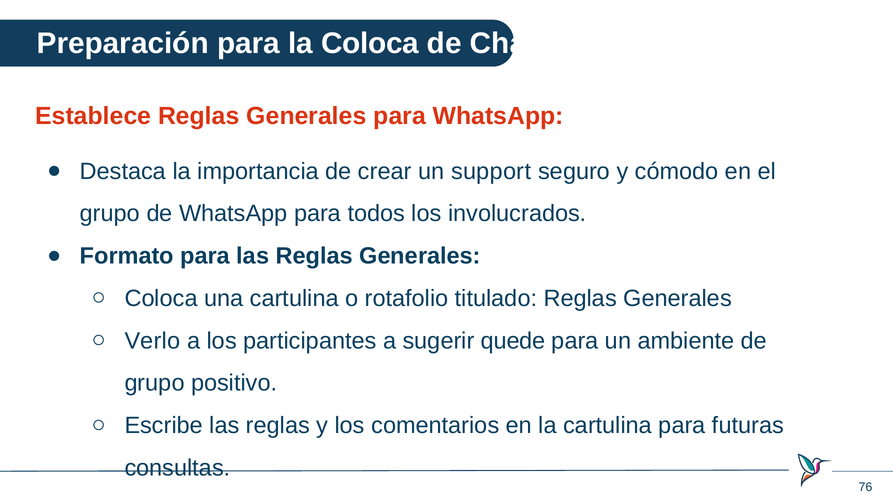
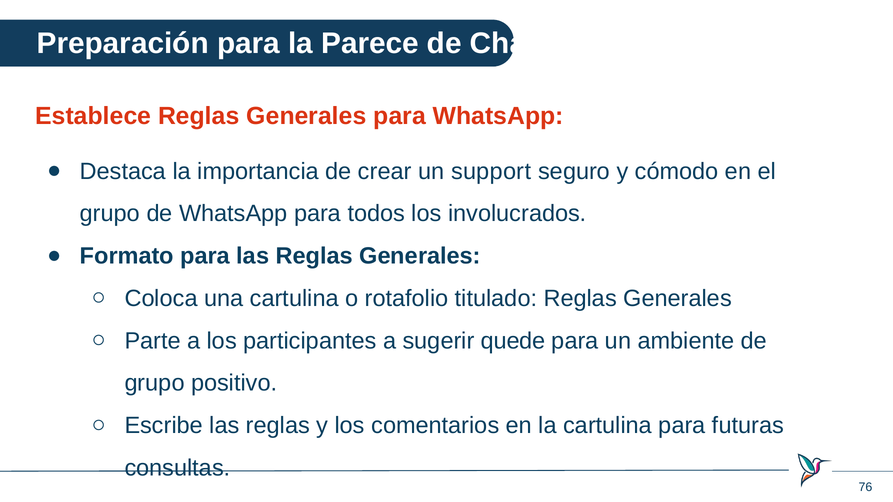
la Coloca: Coloca -> Parece (370, 44)
Verlo: Verlo -> Parte (153, 341)
